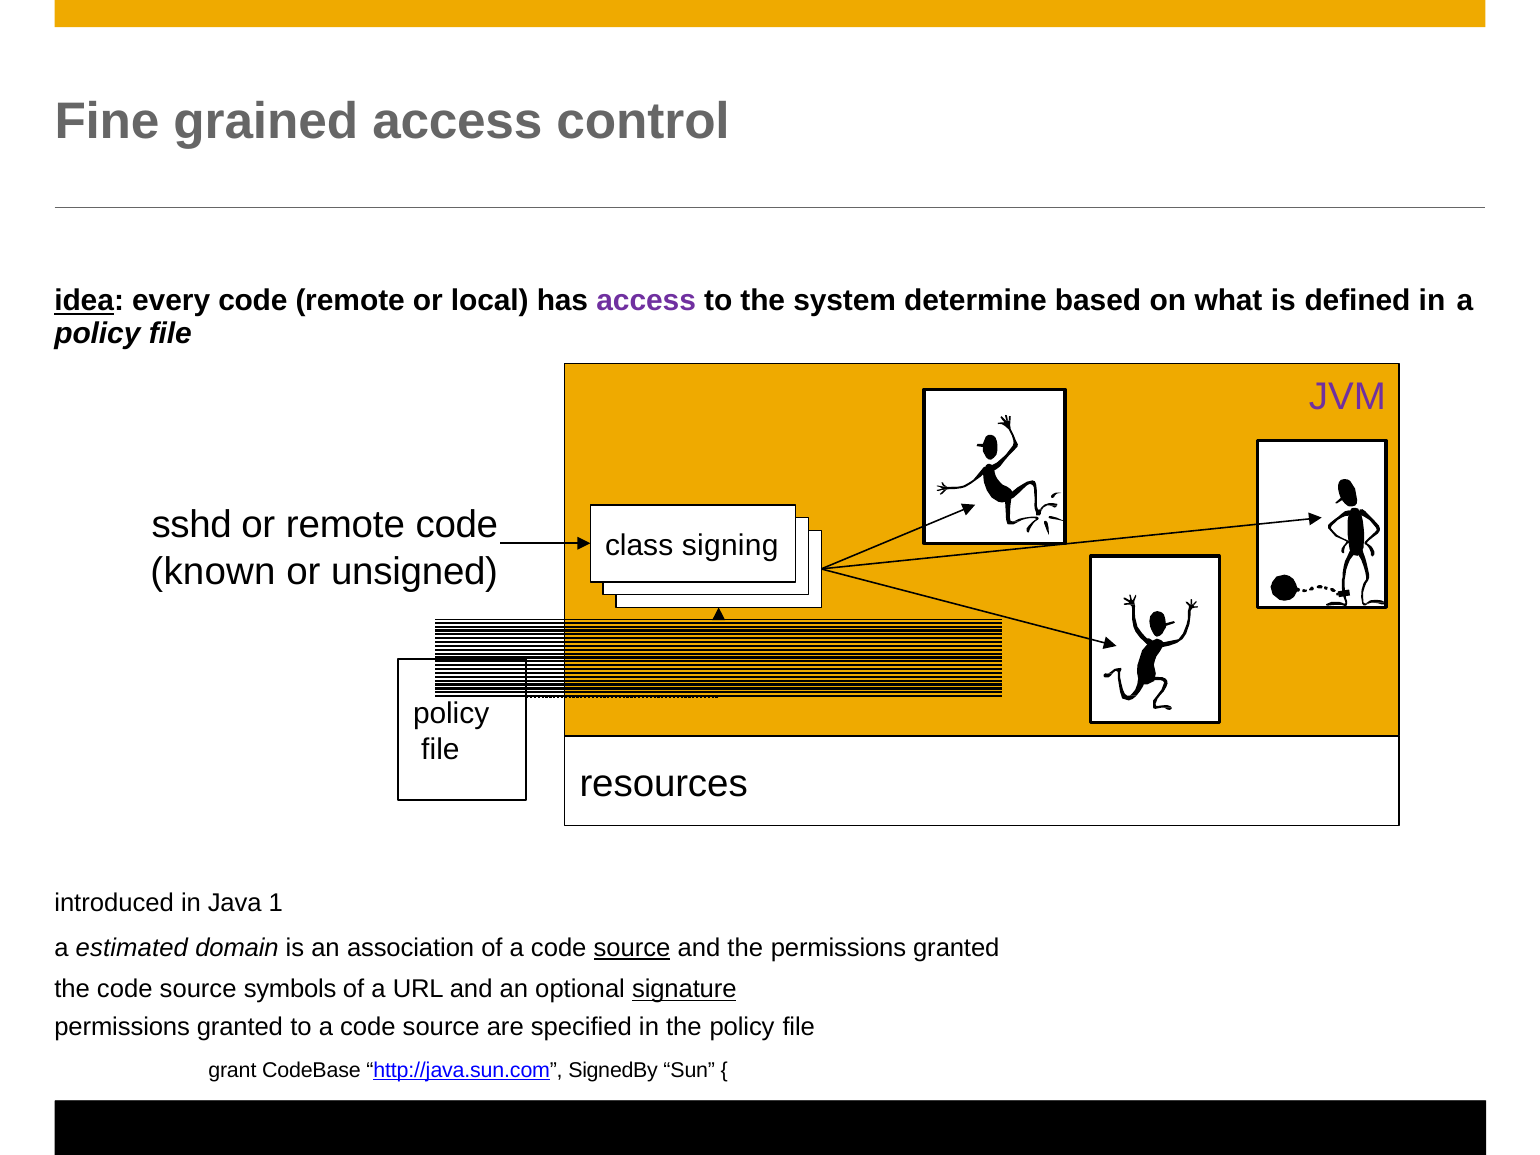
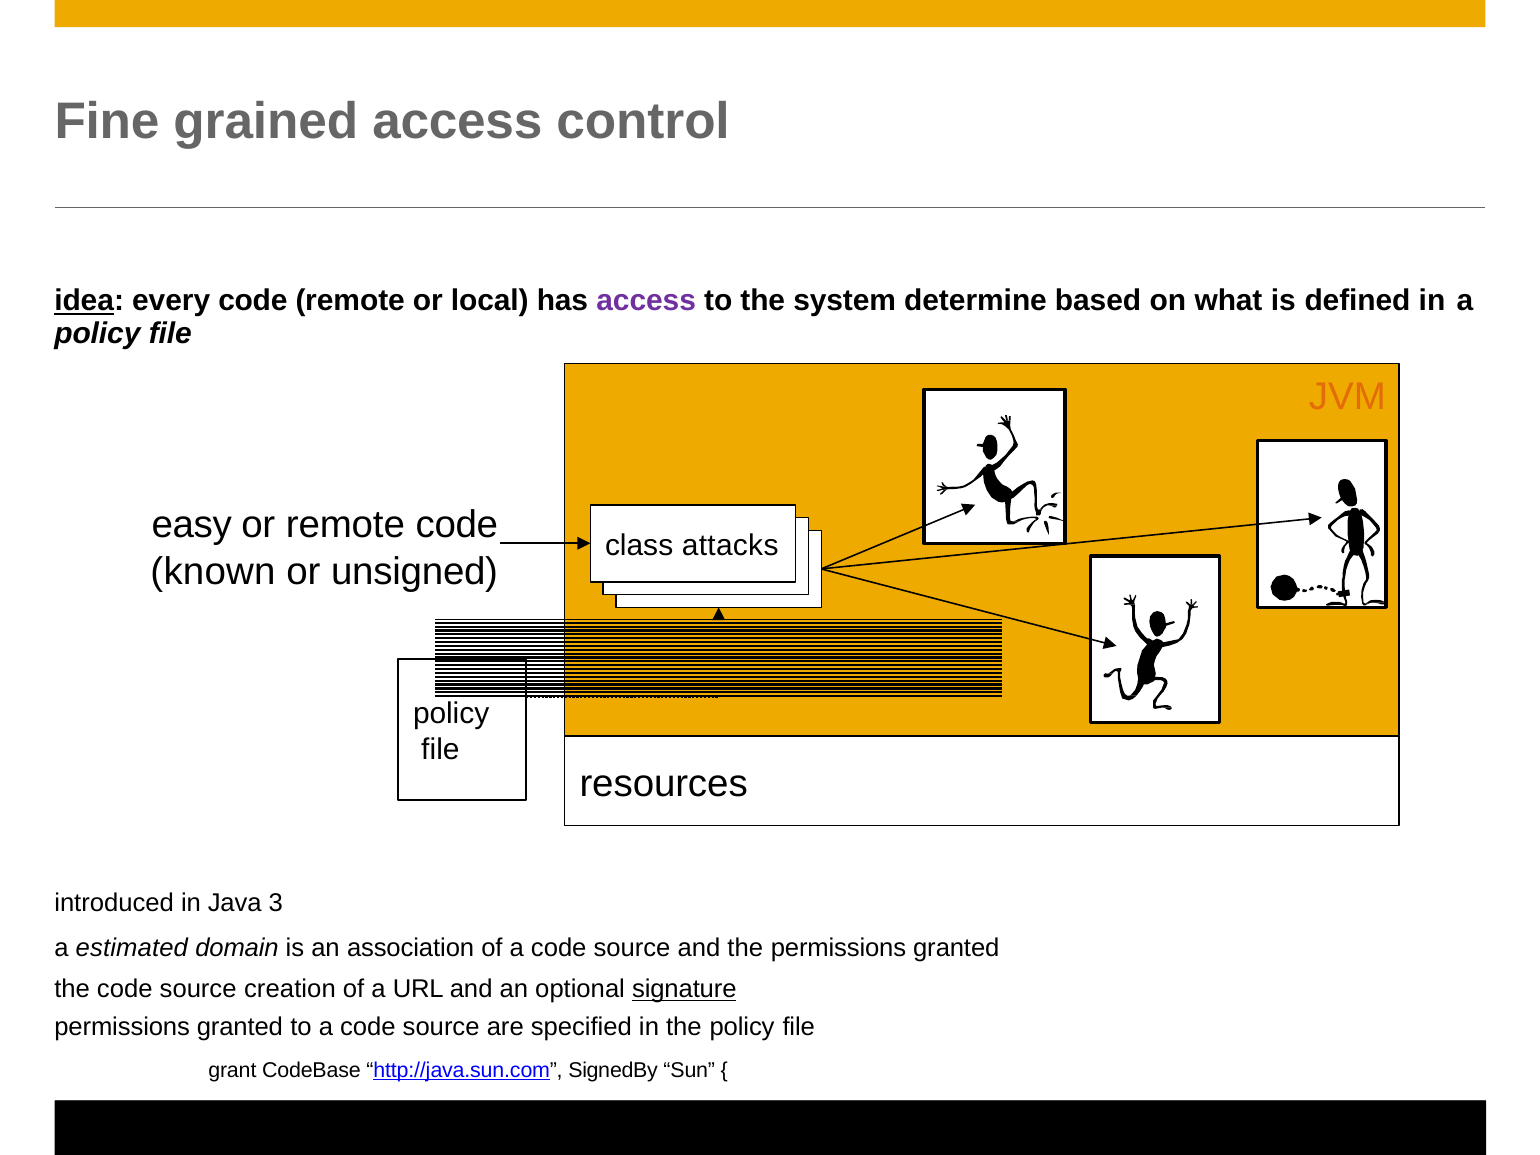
JVM colour: purple -> orange (1347, 397)
sshd: sshd -> easy (192, 525)
signing: signing -> attacks (730, 545)
1: 1 -> 3 (276, 904)
source underline: present -> none (632, 948)
symbols: symbols -> creation (290, 989)
